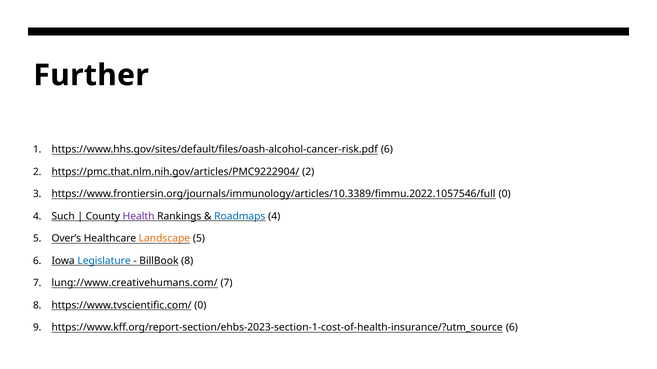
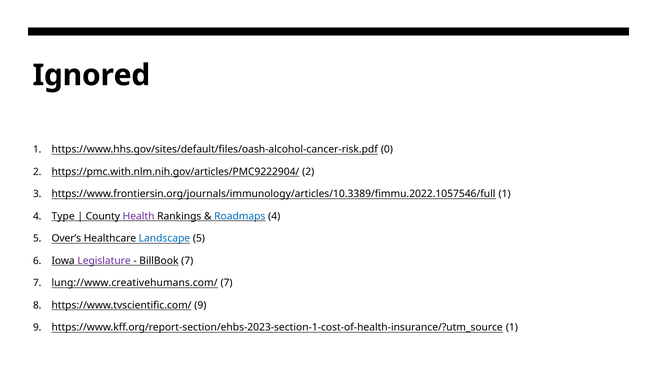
Further: Further -> Ignored (91, 75)
https://www.hhs.gov/sites/default/files/oash-alcohol-cancer-risk.pdf 6: 6 -> 0 (387, 150)
https://pmc.that.nlm.nih.gov/articles/PMC9222904/: https://pmc.that.nlm.nih.gov/articles/PMC9222904/ -> https://pmc.with.nlm.nih.gov/articles/PMC9222904/ (175, 172)
https://www.frontiersin.org/journals/immunology/articles/10.3389/fimmu.2022.1057546/full 0: 0 -> 1 (505, 194)
Such: Such -> Type (63, 217)
Landscape colour: orange -> blue (164, 239)
Legislature colour: blue -> purple (104, 261)
BillBook 8: 8 -> 7 (187, 261)
https://www.tvscientific.com/ 0: 0 -> 9 (200, 306)
https://www.kff.org/report-section/ehbs-2023-section-1-cost-of-health-insurance/?utm_source 6: 6 -> 1 (512, 328)
